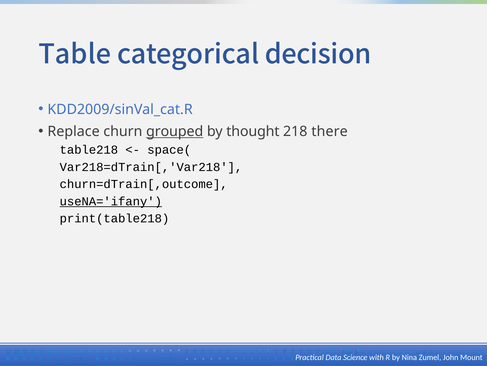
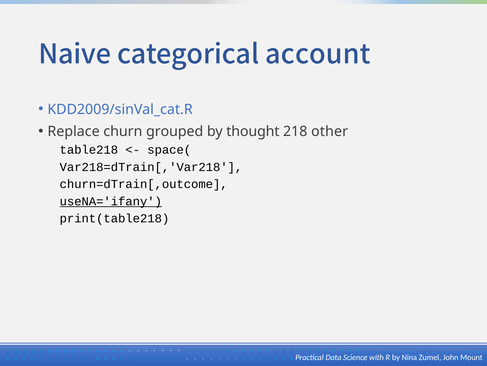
Table: Table -> Naive (75, 55)
decision: decision -> account (318, 55)
grouped underline: present -> none (175, 131)
there: there -> other (330, 131)
